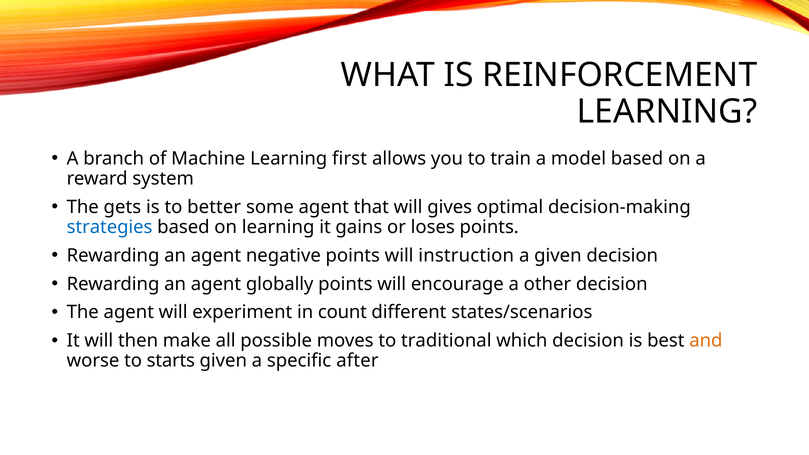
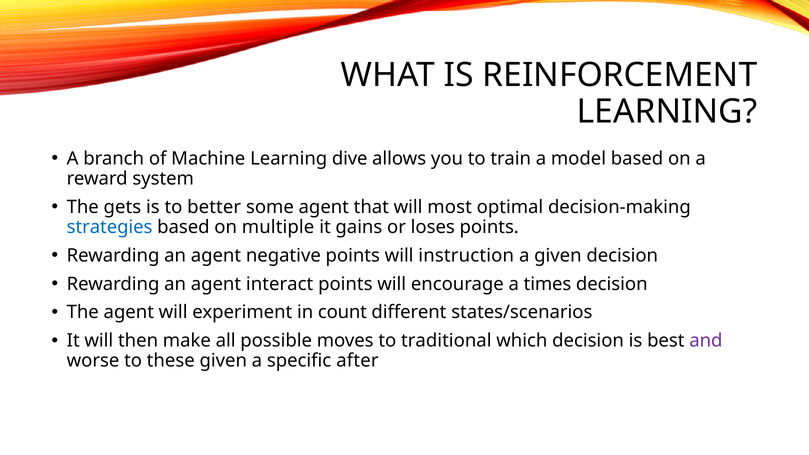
first: first -> dive (350, 159)
gives: gives -> most (450, 207)
on learning: learning -> multiple (278, 227)
globally: globally -> interact (280, 284)
other: other -> times (548, 284)
and colour: orange -> purple (706, 341)
starts: starts -> these (171, 361)
